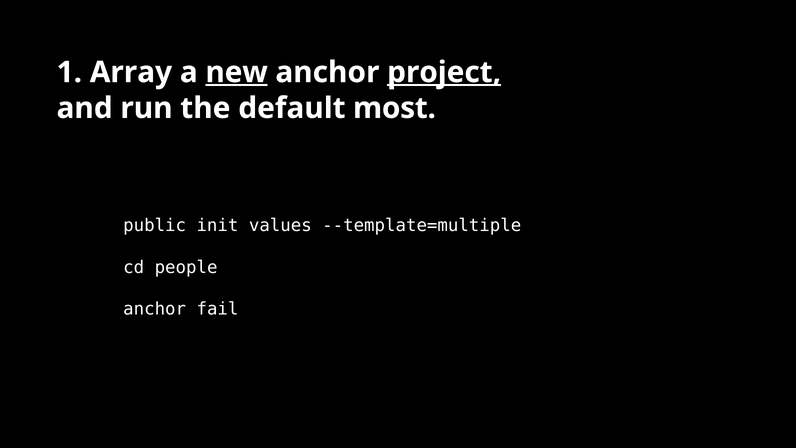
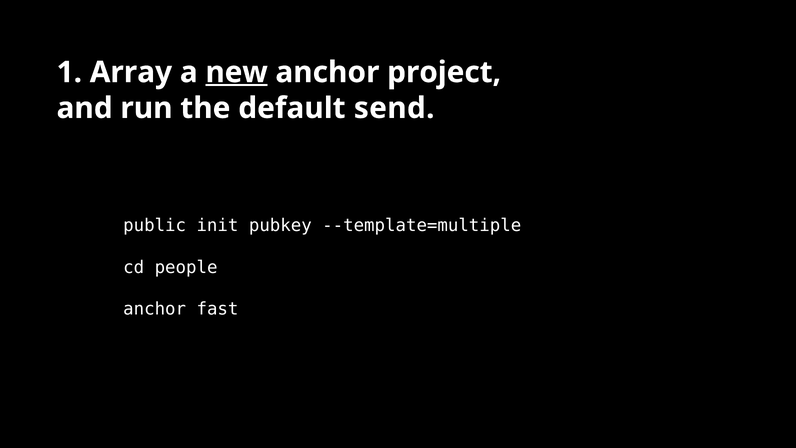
project underline: present -> none (444, 72)
most: most -> send (394, 108)
values: values -> pubkey (280, 225)
fail: fail -> fast (217, 309)
